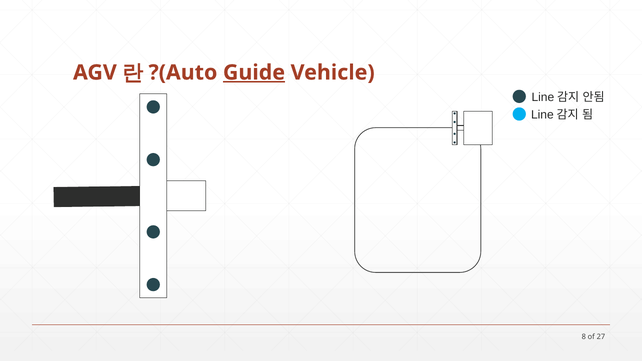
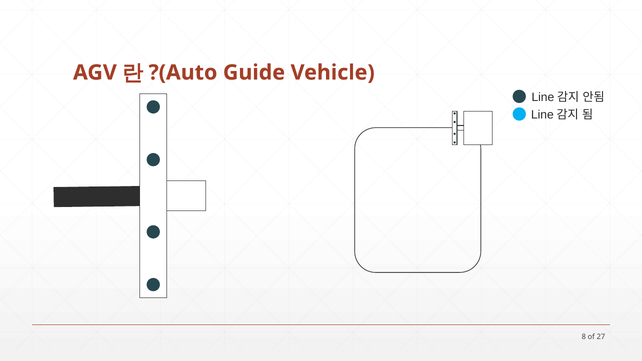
Guide underline: present -> none (254, 73)
